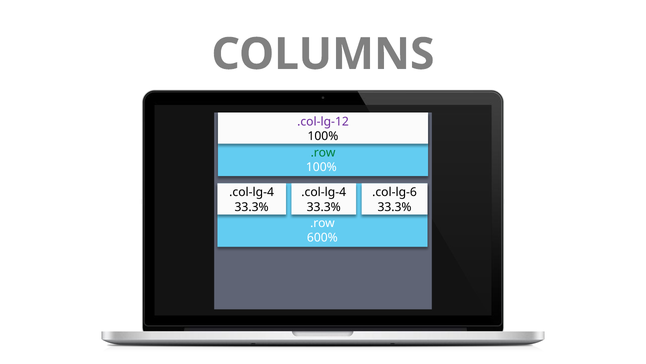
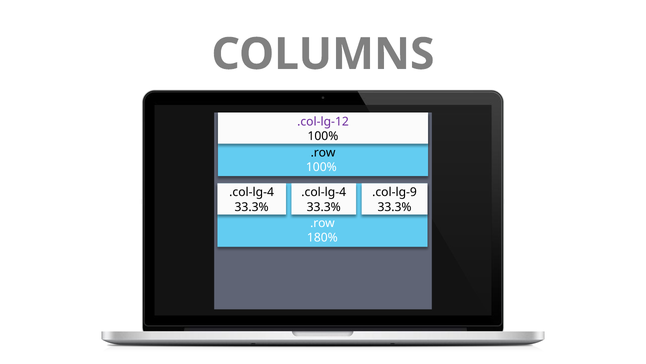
.row colour: green -> black (323, 152)
.col-lg-6: .col-lg-6 -> .col-lg-9 (395, 192)
600%: 600% -> 180% (322, 238)
